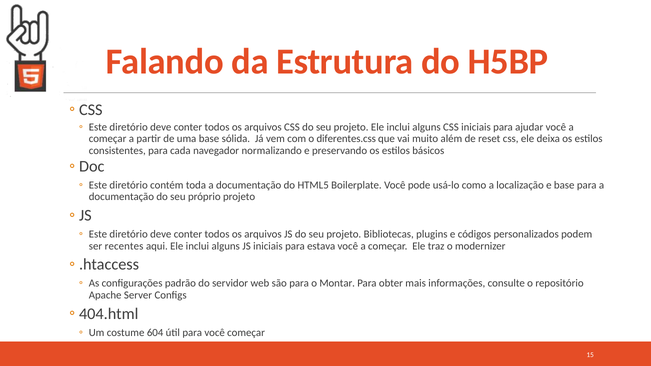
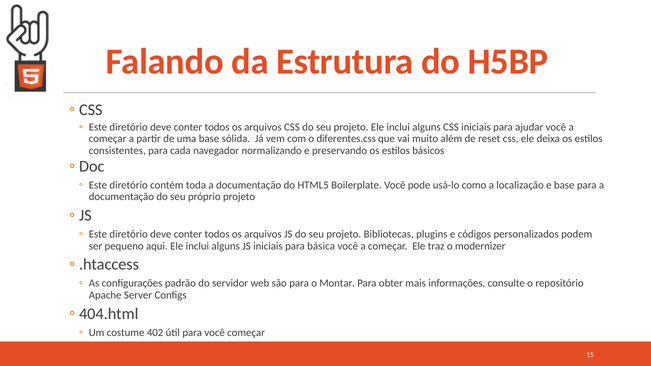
recentes: recentes -> pequeno (124, 246)
estava: estava -> básica (321, 246)
604: 604 -> 402 (155, 333)
